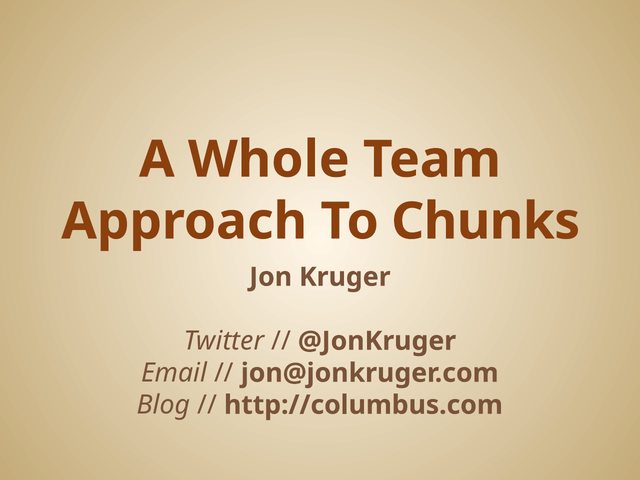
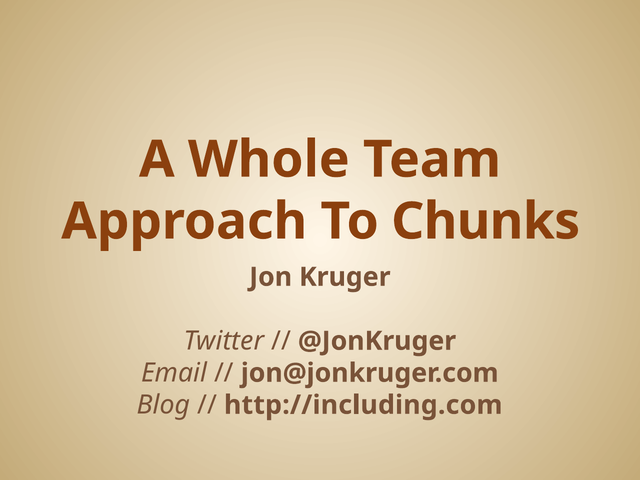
http://columbus.com: http://columbus.com -> http://including.com (363, 405)
